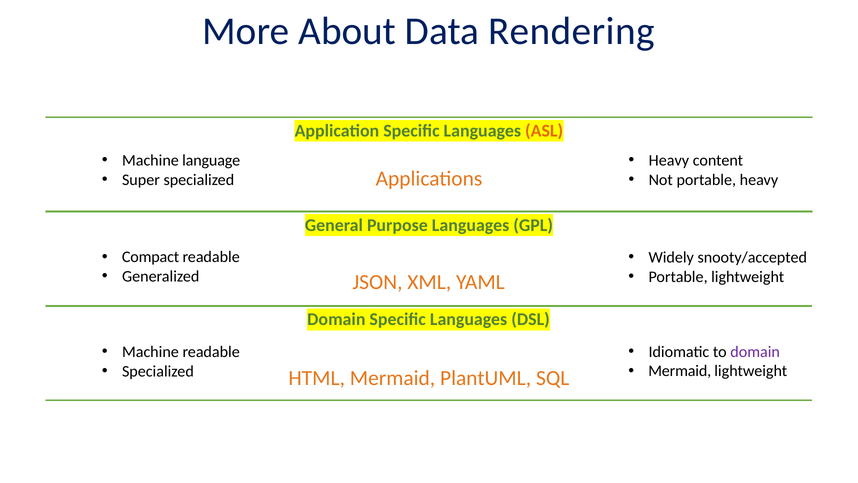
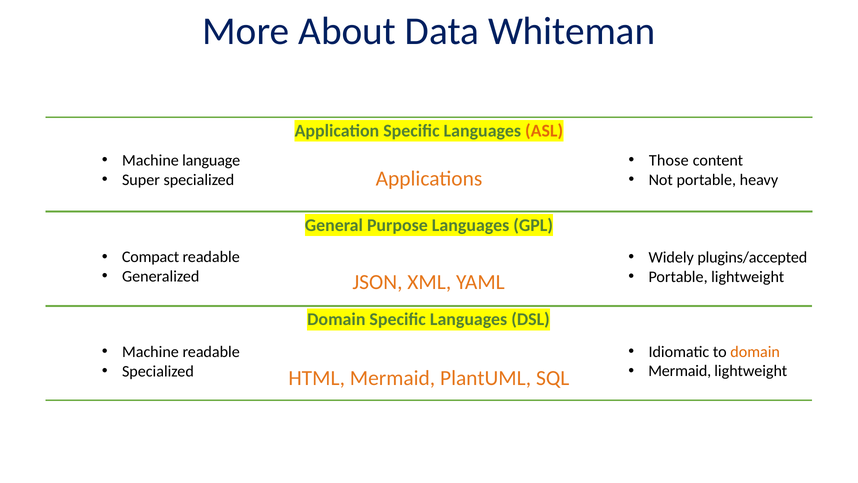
Rendering: Rendering -> Whiteman (572, 31)
Heavy: Heavy -> Those (669, 160)
snooty/accepted: snooty/accepted -> plugins/accepted (752, 257)
domain colour: purple -> orange (755, 352)
